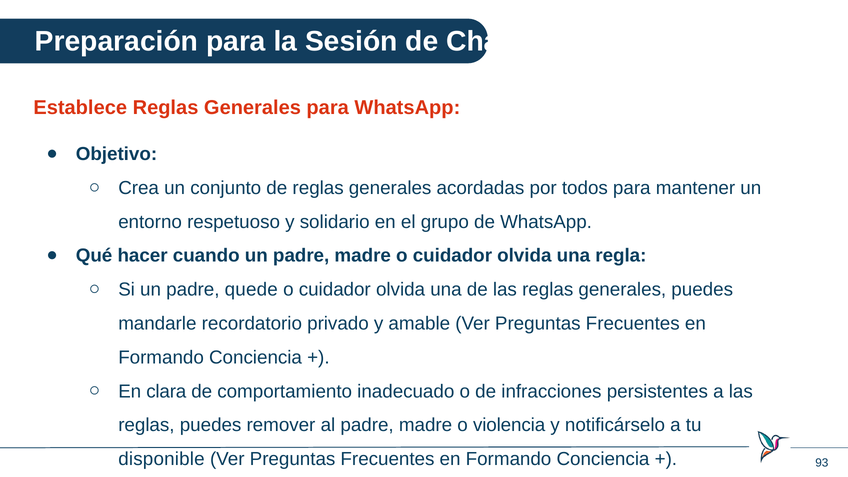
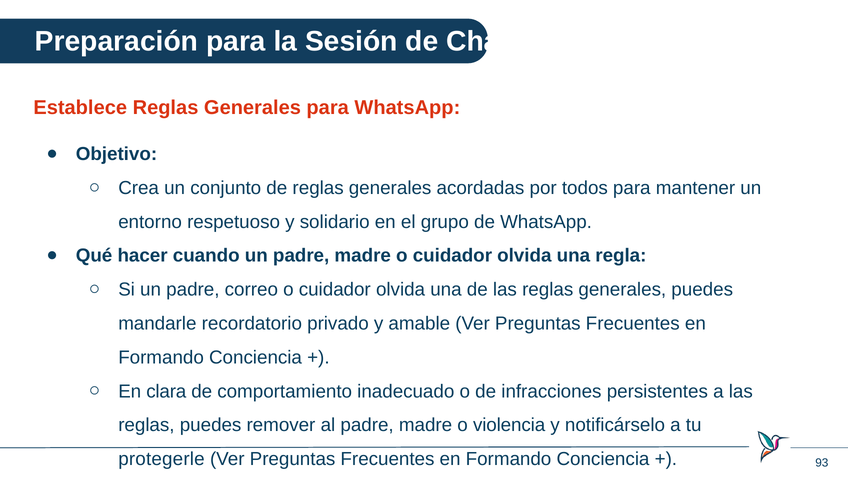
quede: quede -> correo (251, 290)
disponible: disponible -> protegerle (161, 459)
